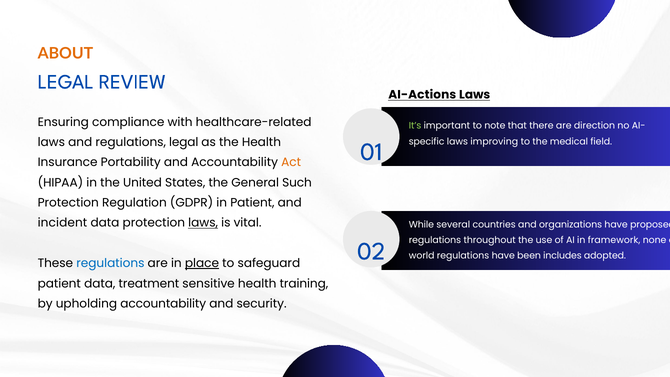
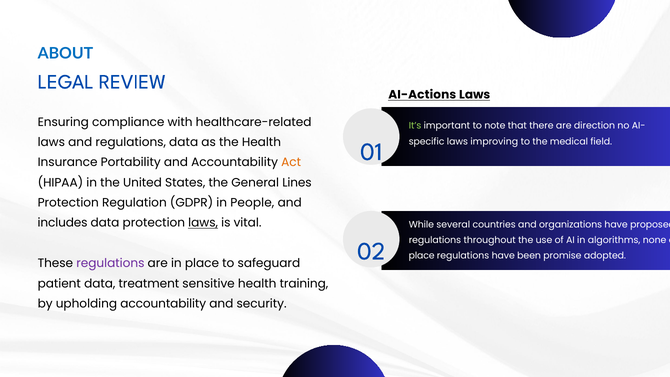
ABOUT colour: orange -> blue (65, 53)
regulations legal: legal -> data (184, 142)
Such: Such -> Lines (297, 183)
in Patient: Patient -> People (252, 203)
incident: incident -> includes (63, 223)
framework: framework -> algorithms (614, 240)
world: world -> place (422, 256)
includes: includes -> promise (562, 256)
regulations colour: blue -> purple (110, 263)
place underline: present -> none (202, 263)
